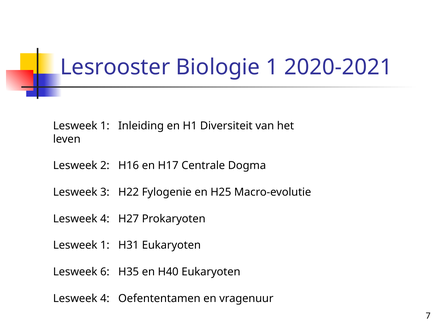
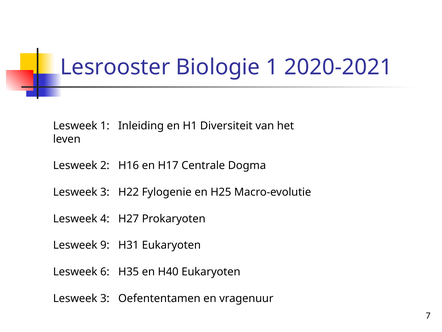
1: 1 -> 9 (105, 245)
4: 4 -> 3 (105, 298)
